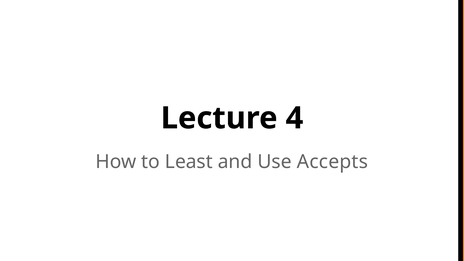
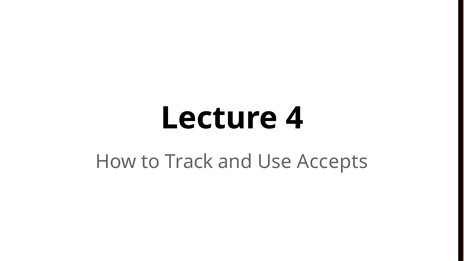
Least: Least -> Track (189, 162)
